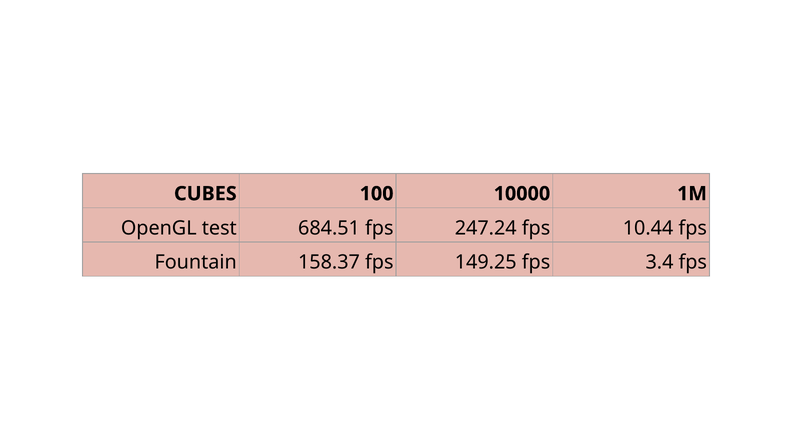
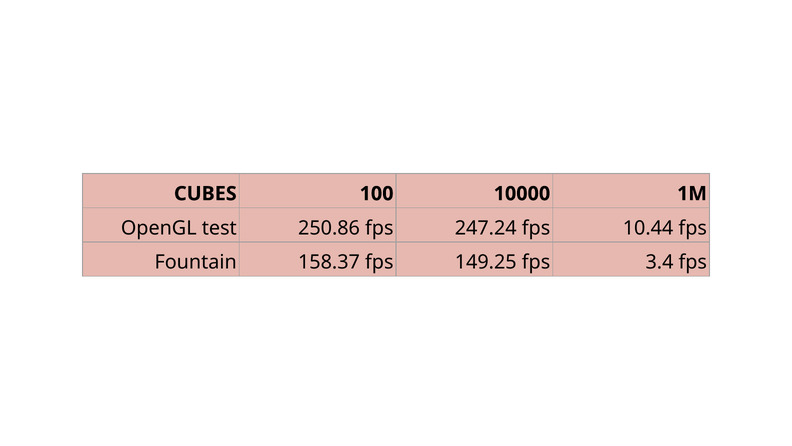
684.51: 684.51 -> 250.86 (329, 228)
